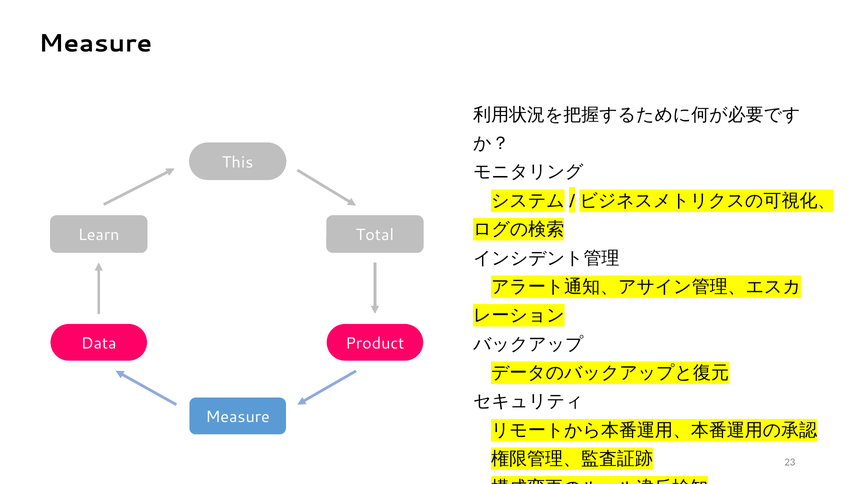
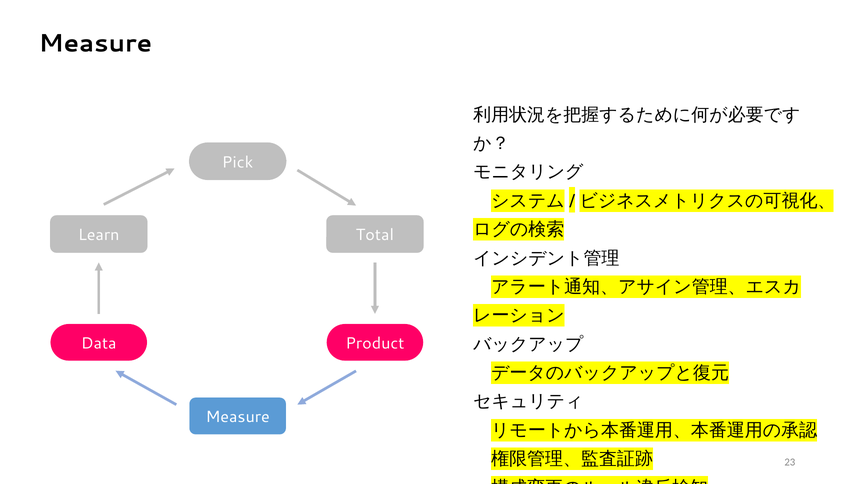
This: This -> Pick (238, 162)
